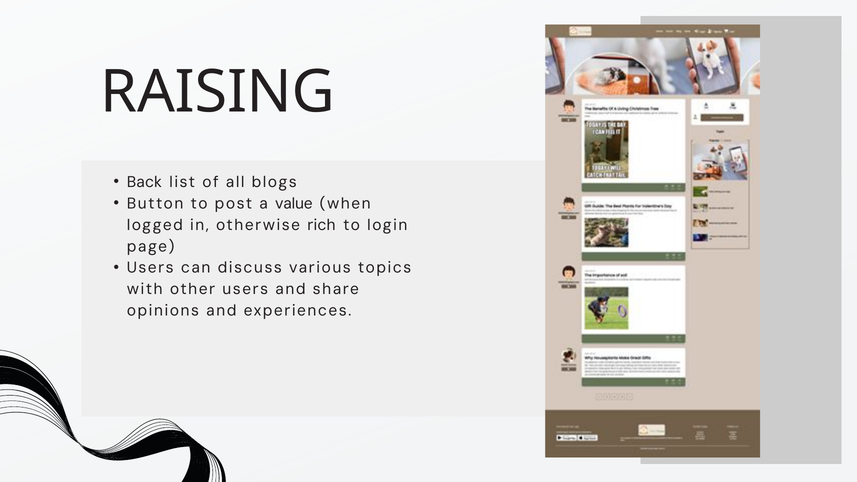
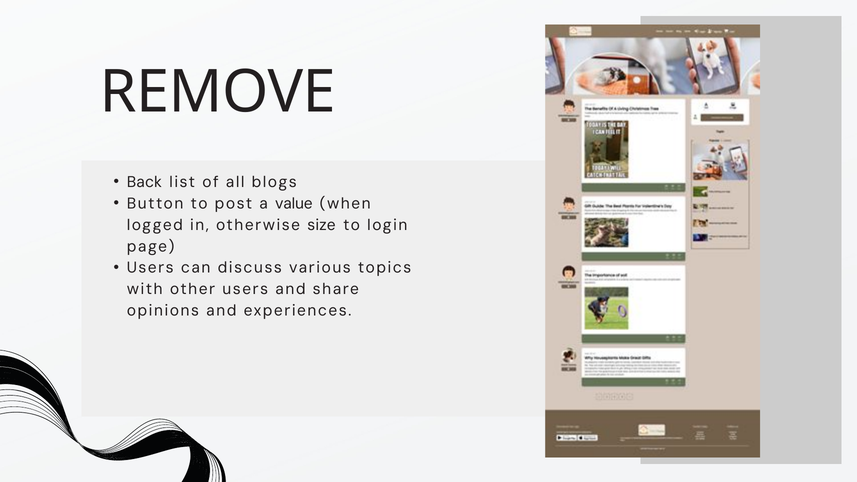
RAISING: RAISING -> REMOVE (218, 92)
rich: rich -> size (321, 225)
